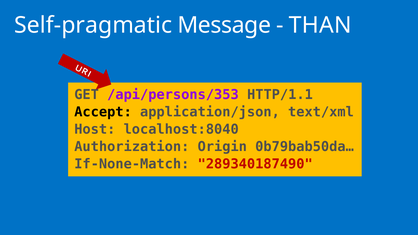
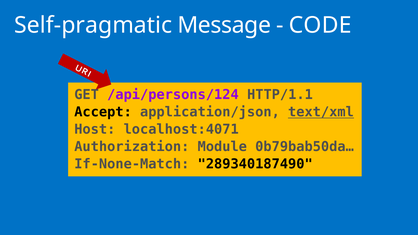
THAN: THAN -> CODE (320, 25)
/api/persons/353: /api/persons/353 -> /api/persons/124 (173, 95)
text/xml underline: none -> present (321, 112)
localhost:8040: localhost:8040 -> localhost:4071 (181, 129)
Origin: Origin -> Module (222, 147)
289340187490 colour: red -> black (255, 164)
